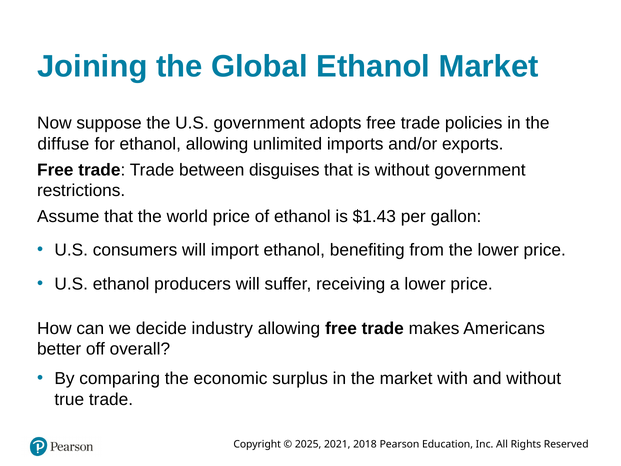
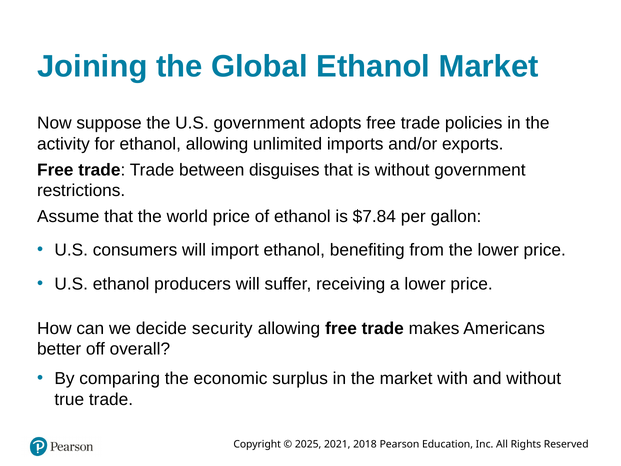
diffuse: diffuse -> activity (63, 144)
$1.43: $1.43 -> $7.84 (374, 216)
industry: industry -> security (222, 328)
